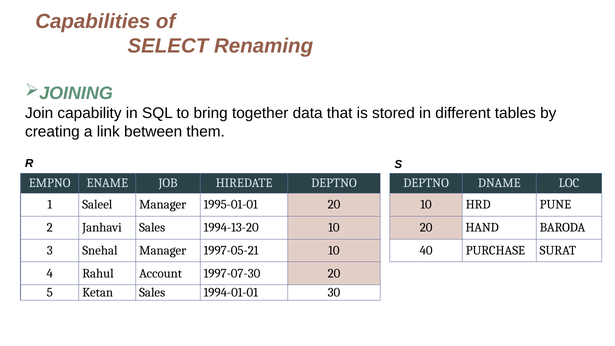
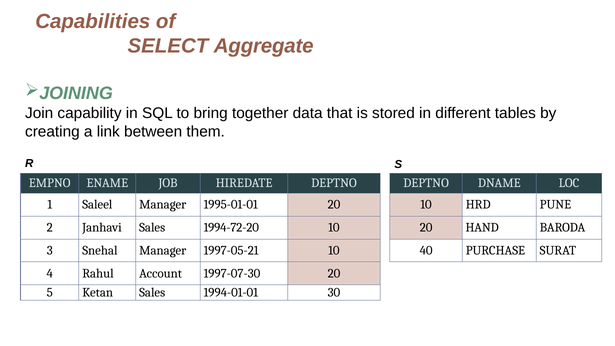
Renaming: Renaming -> Aggregate (264, 46)
1994-13-20: 1994-13-20 -> 1994-72-20 (231, 228)
